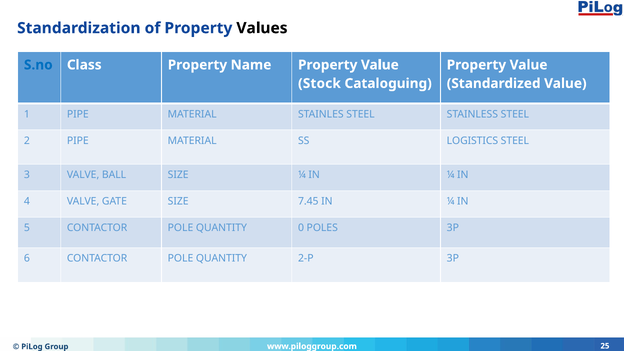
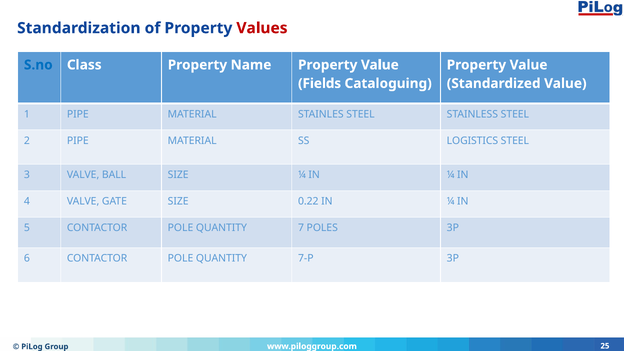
Values colour: black -> red (262, 28)
Stock: Stock -> Fields (320, 83)
7.45: 7.45 -> 0.22 (308, 201)
0: 0 -> 7 (301, 228)
2-P: 2-P -> 7-P (306, 258)
